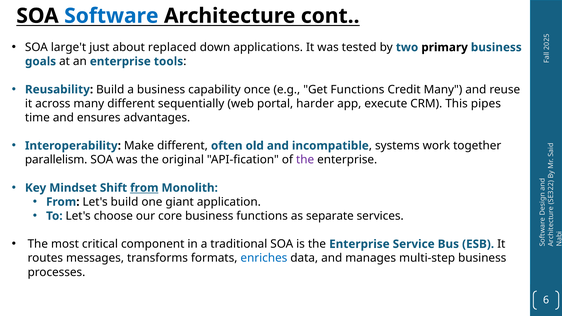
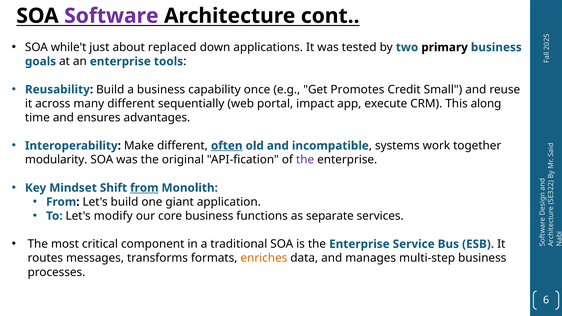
Software colour: blue -> purple (111, 16)
large't: large't -> while't (69, 47)
Get Functions: Functions -> Promotes (357, 90)
Credit Many: Many -> Small (443, 90)
harder: harder -> impact (315, 104)
pipes: pipes -> along (486, 104)
often underline: none -> present (227, 146)
parallelism: parallelism -> modularity (56, 160)
choose: choose -> modify (113, 216)
enriches colour: blue -> orange (264, 258)
